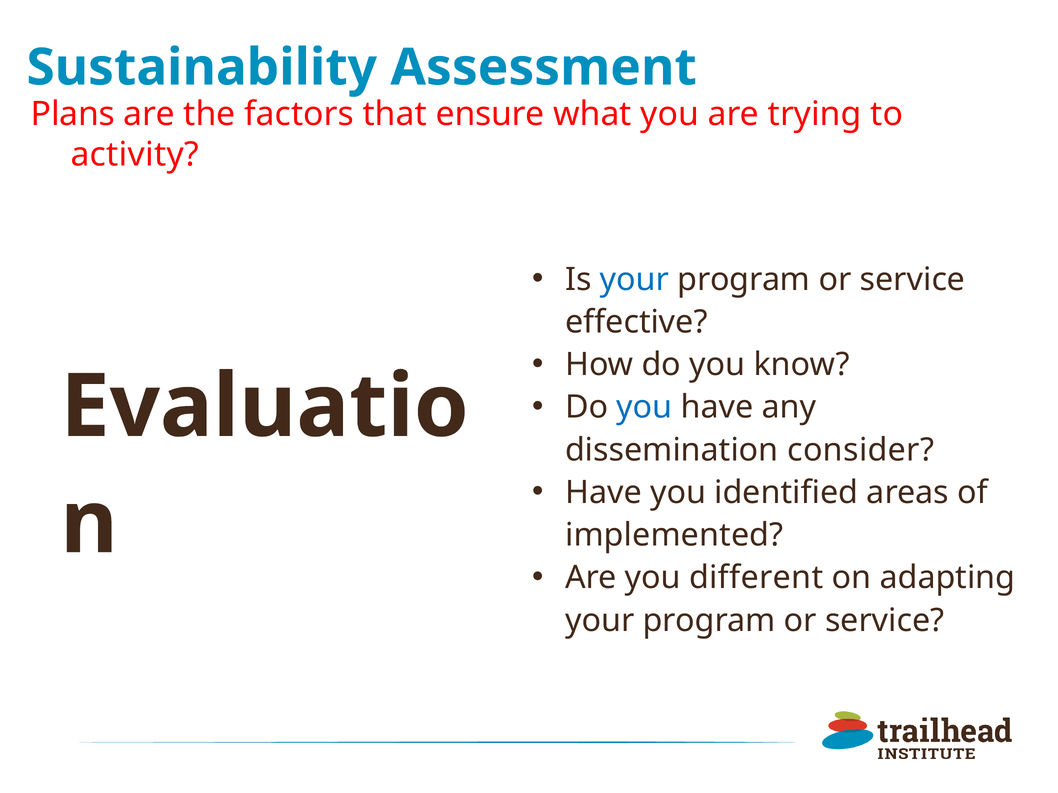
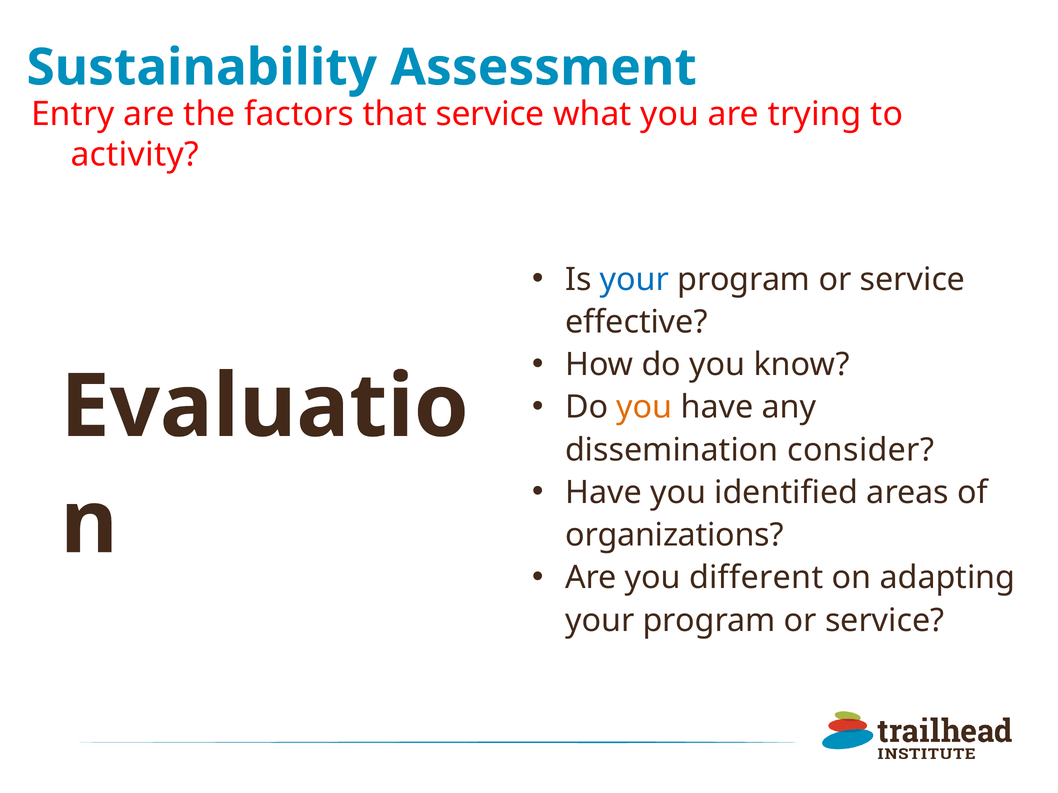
Plans: Plans -> Entry (73, 114)
that ensure: ensure -> service (490, 114)
you colour: blue -> orange (644, 407)
implemented: implemented -> organizations (674, 535)
